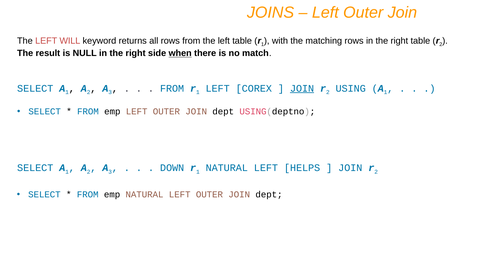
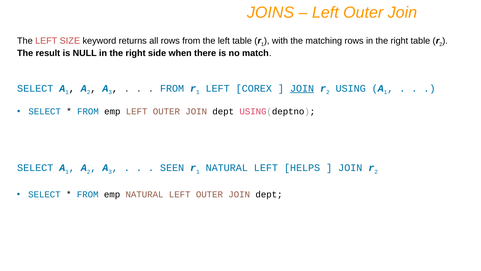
WILL: WILL -> SIZE (70, 41)
when underline: present -> none (180, 53)
DOWN: DOWN -> SEEN (172, 168)
